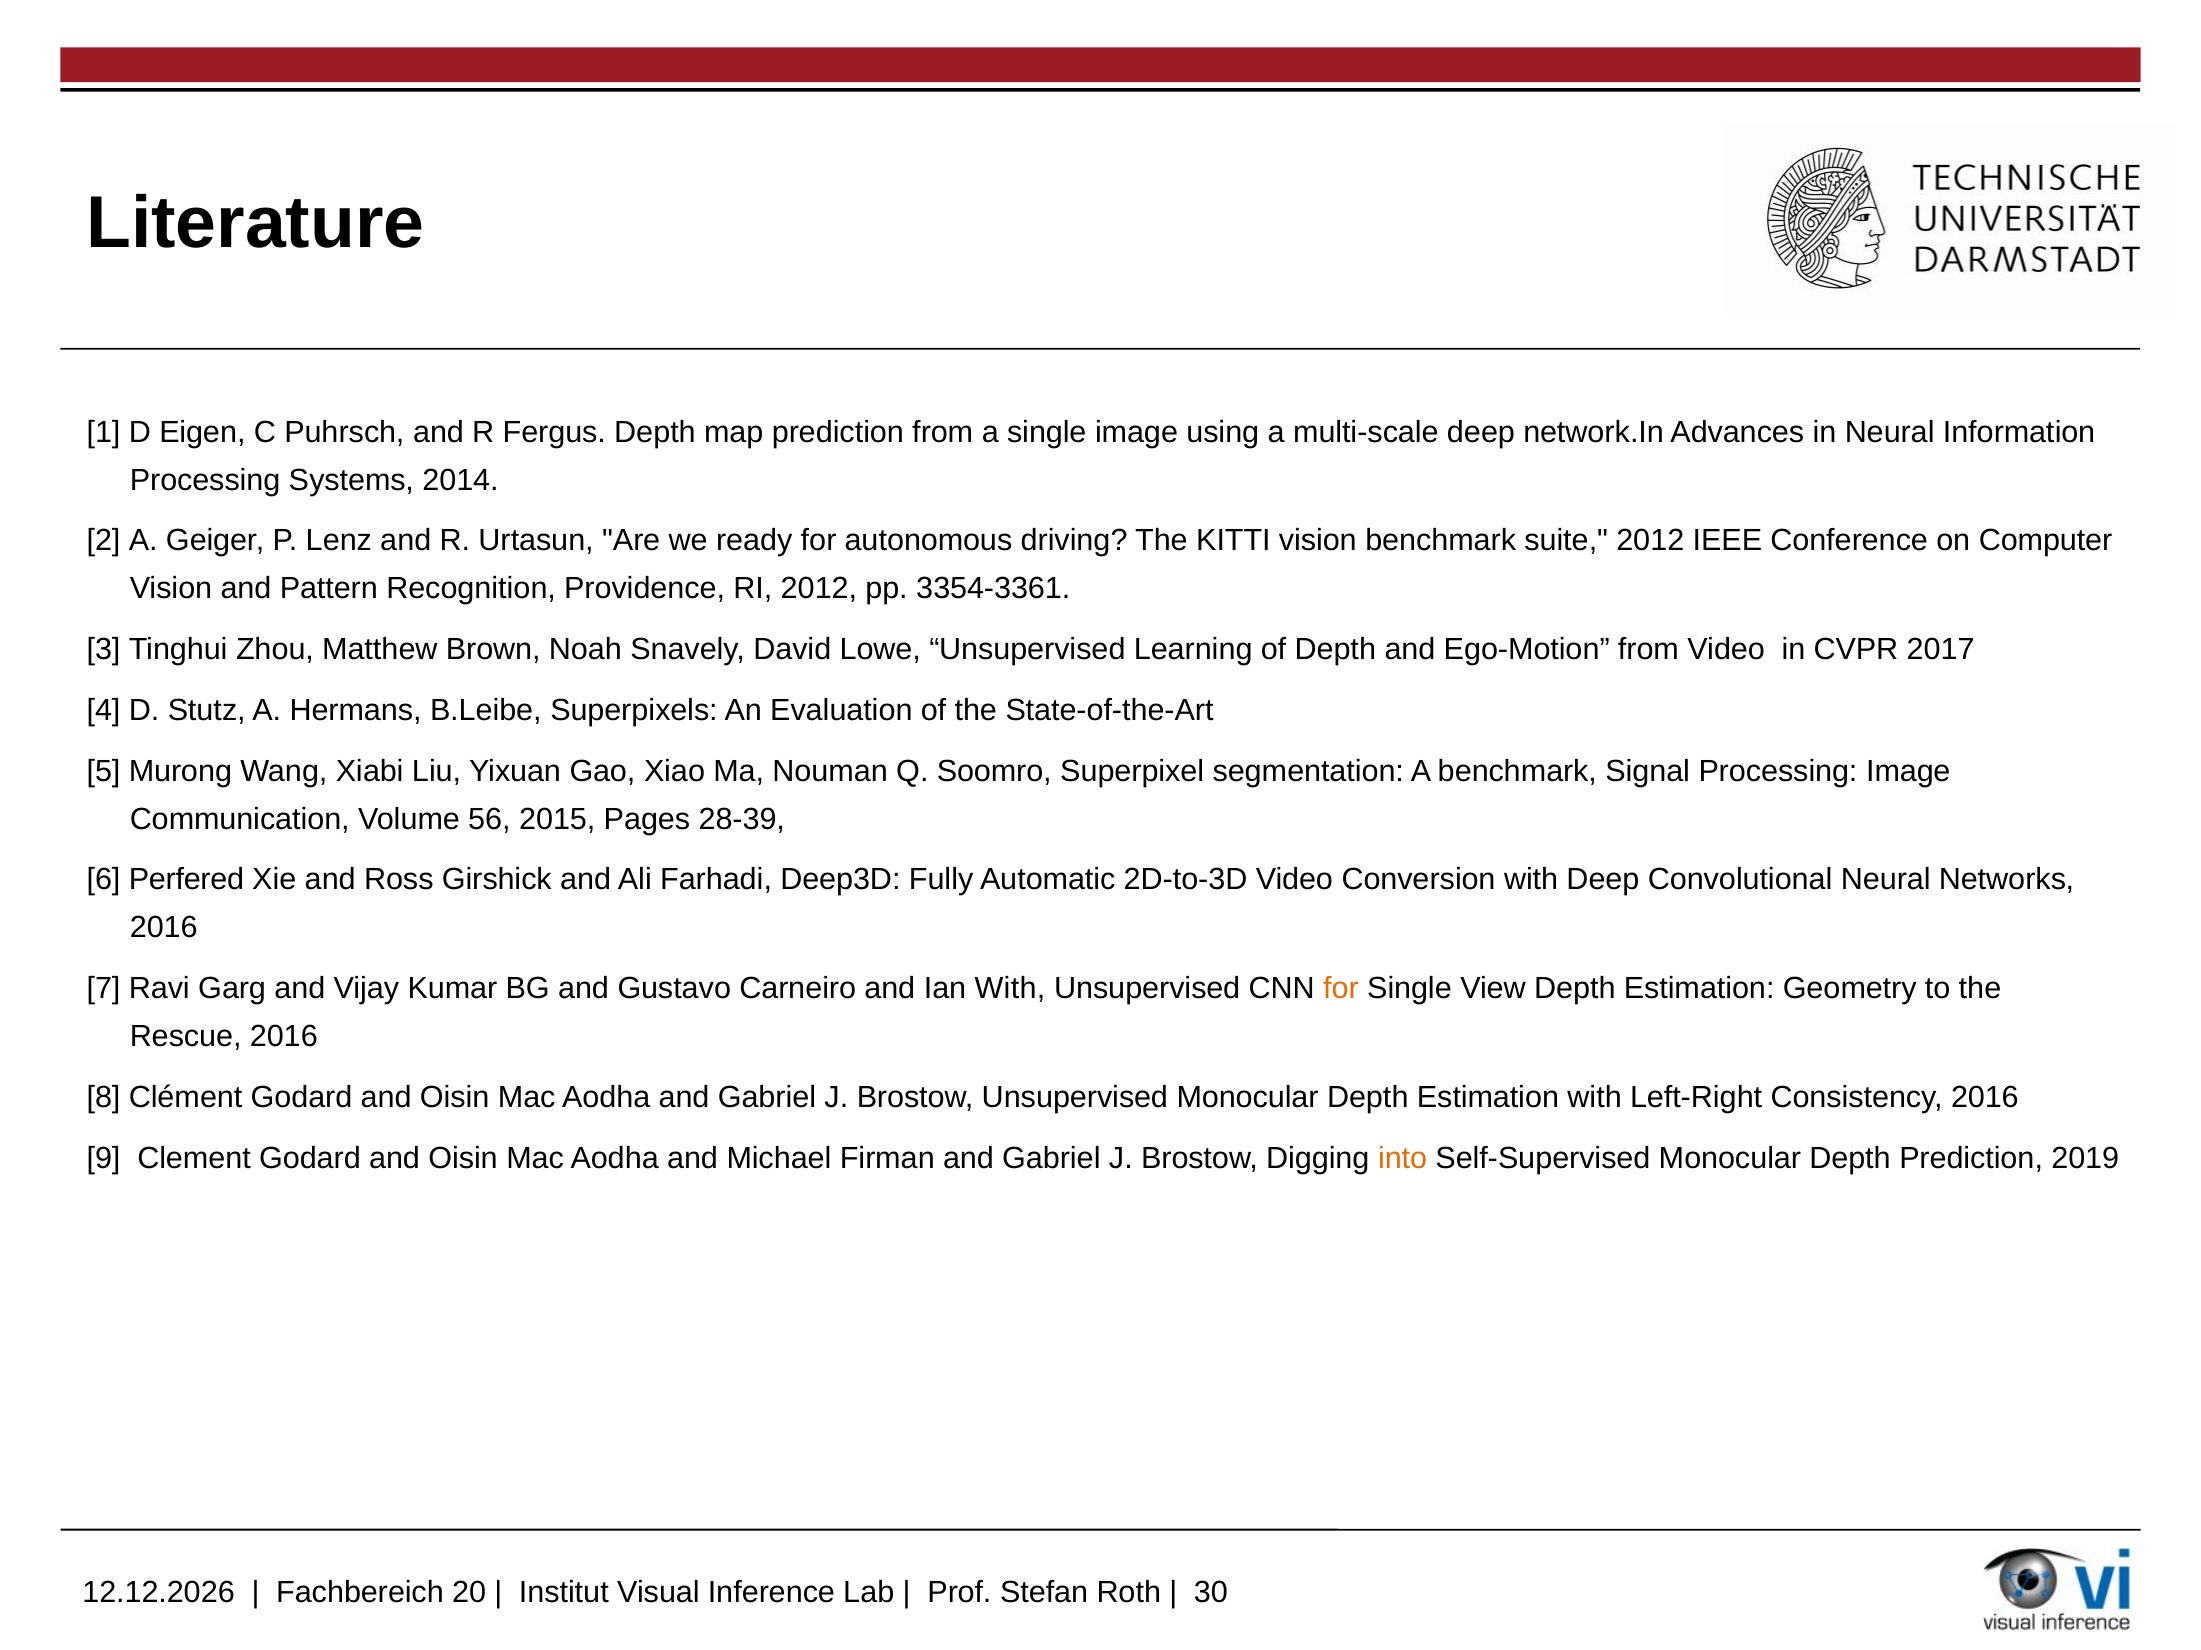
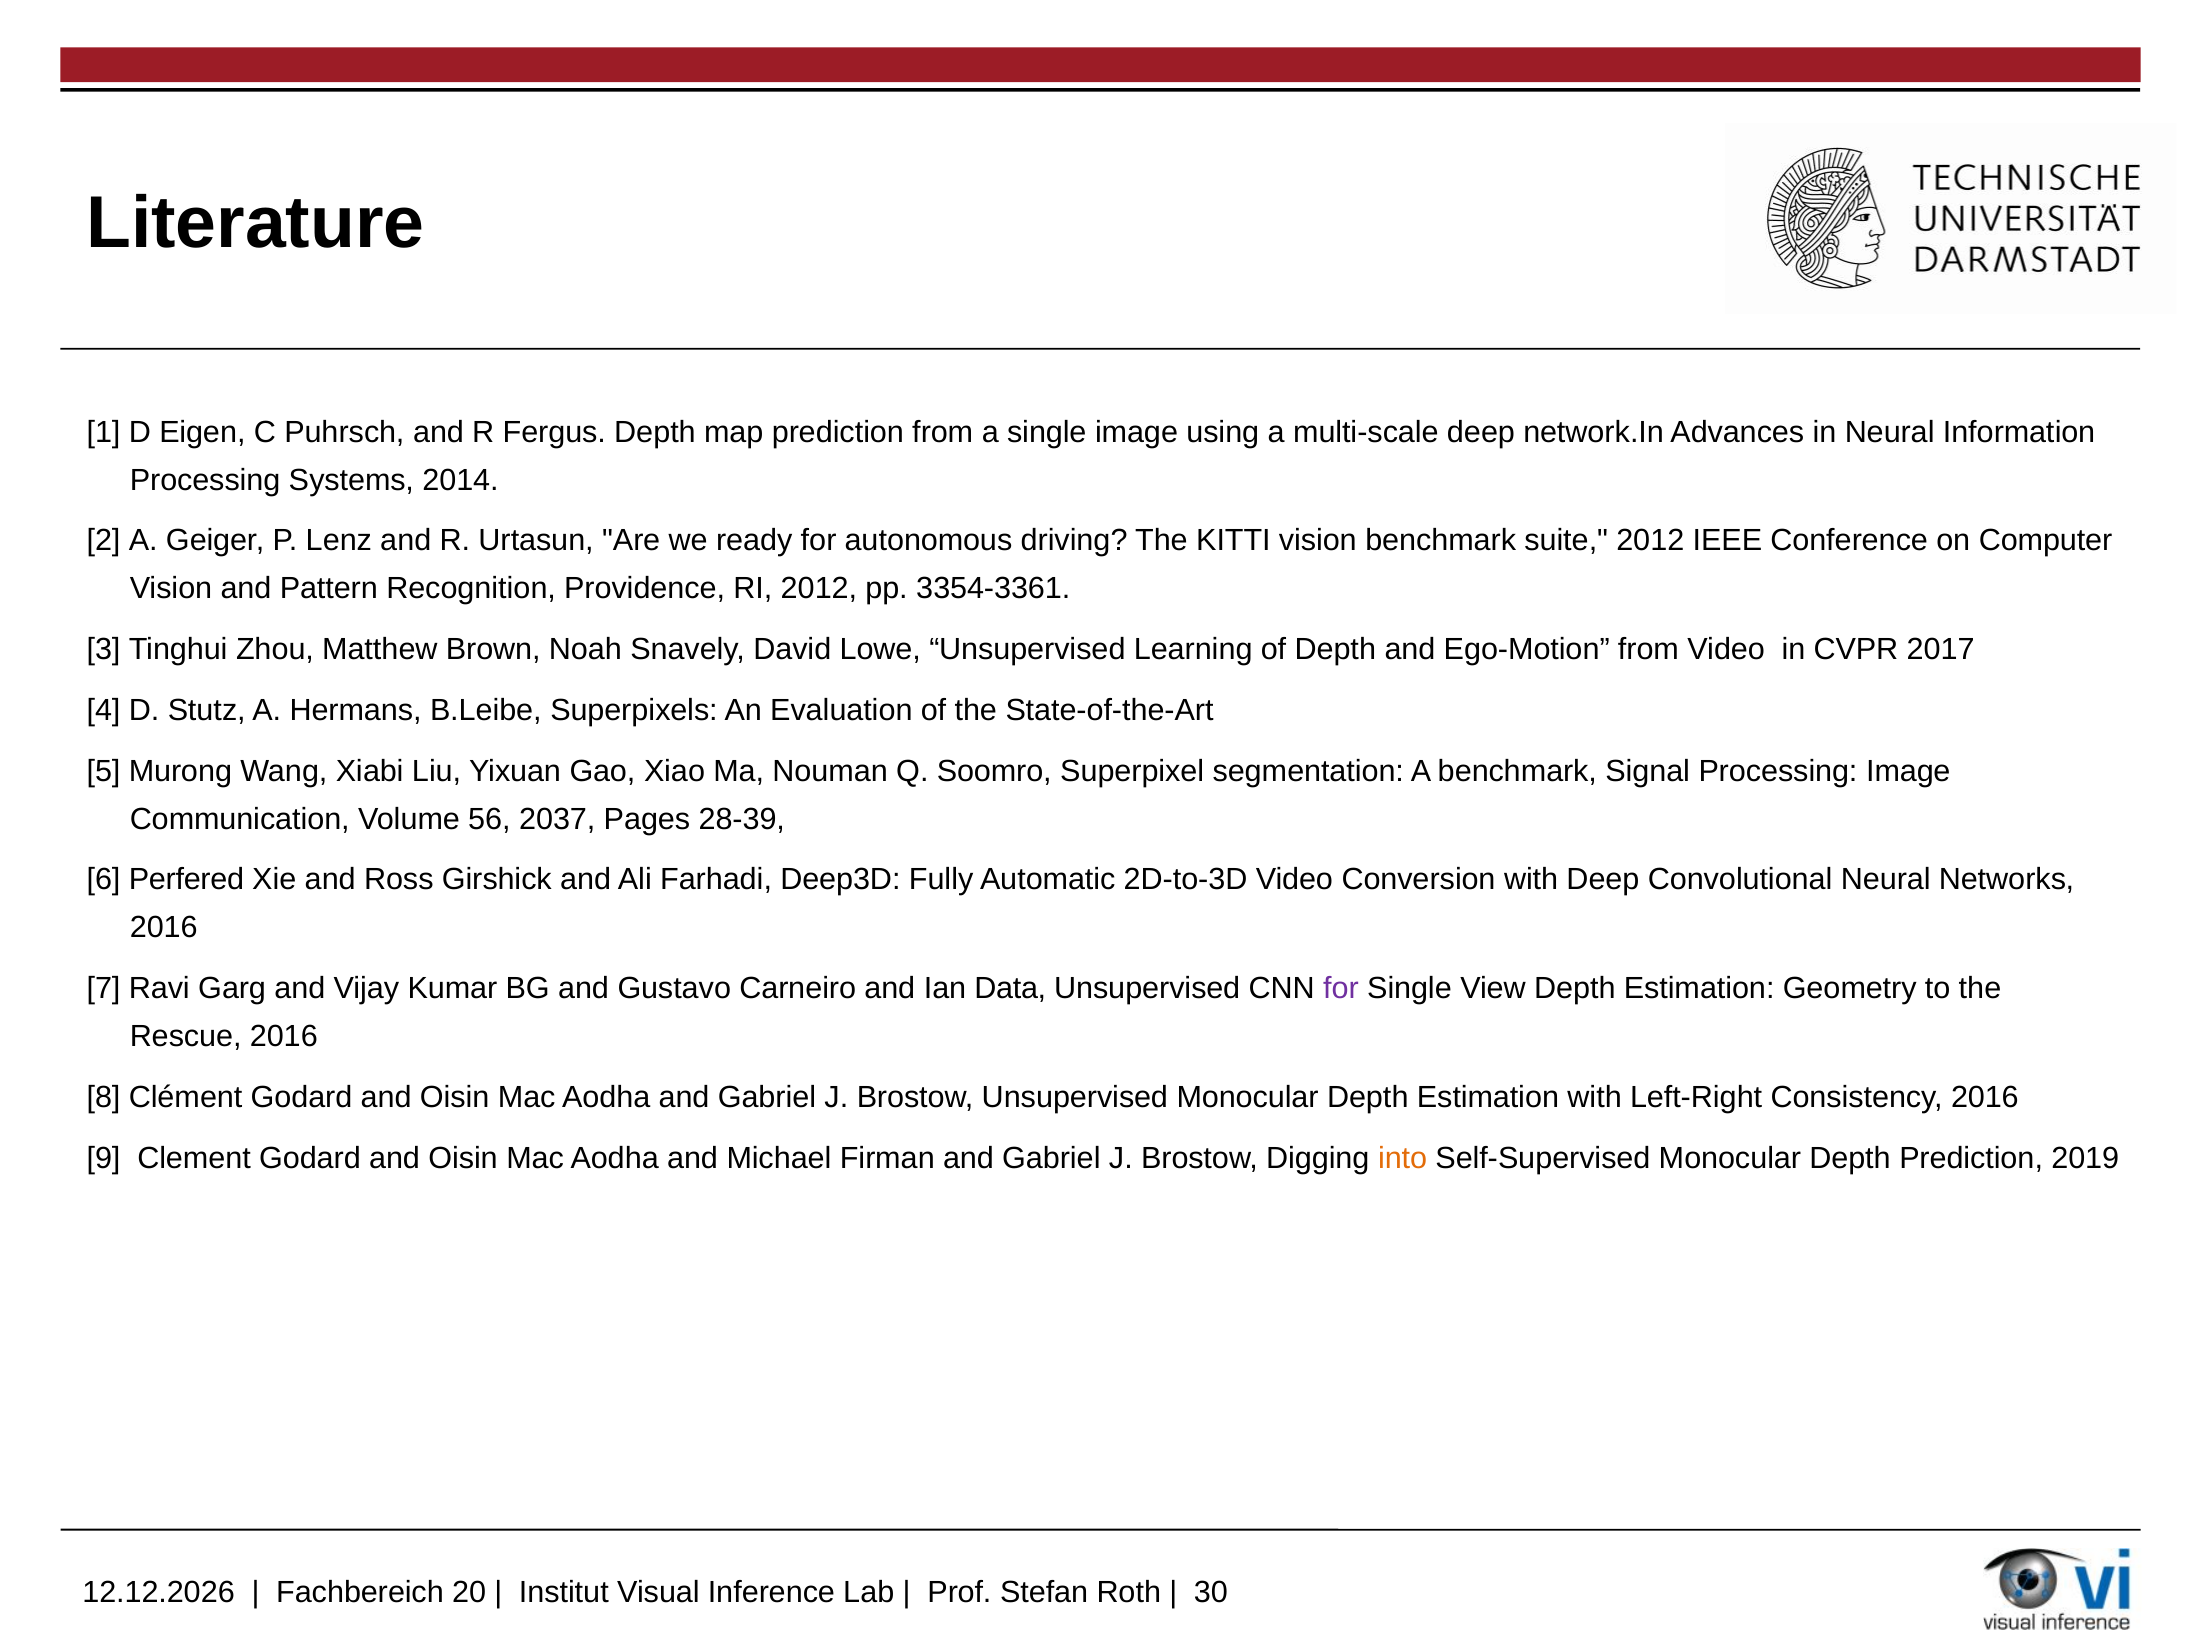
2015: 2015 -> 2037 (557, 819)
Ian With: With -> Data (1010, 989)
for colour: orange -> purple (1341, 989)
